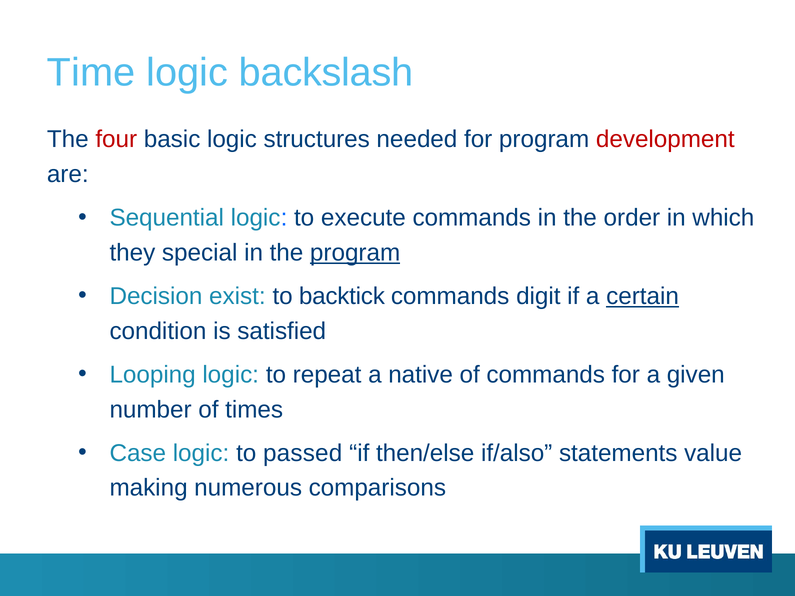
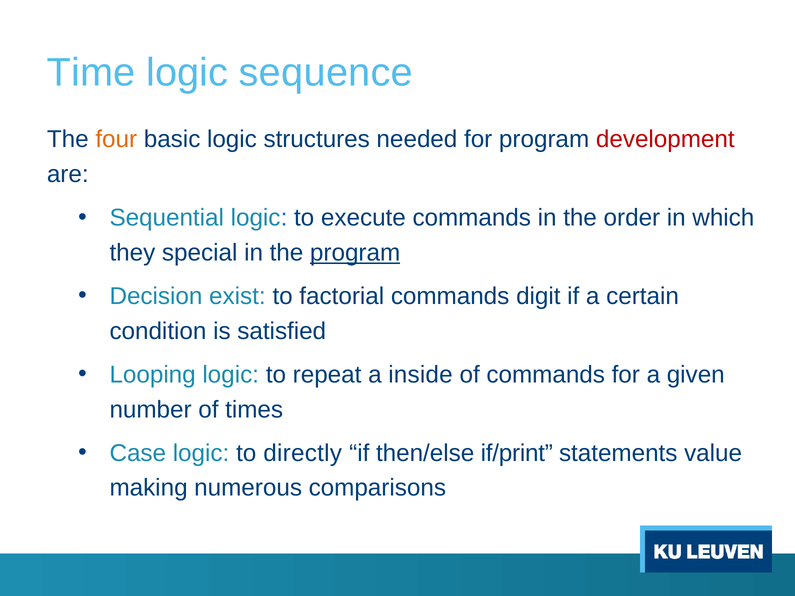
backslash: backslash -> sequence (326, 73)
four colour: red -> orange (116, 139)
backtick: backtick -> factorial (342, 296)
certain underline: present -> none (643, 296)
native: native -> inside (420, 375)
passed: passed -> directly (303, 453)
if/also: if/also -> if/print (517, 453)
